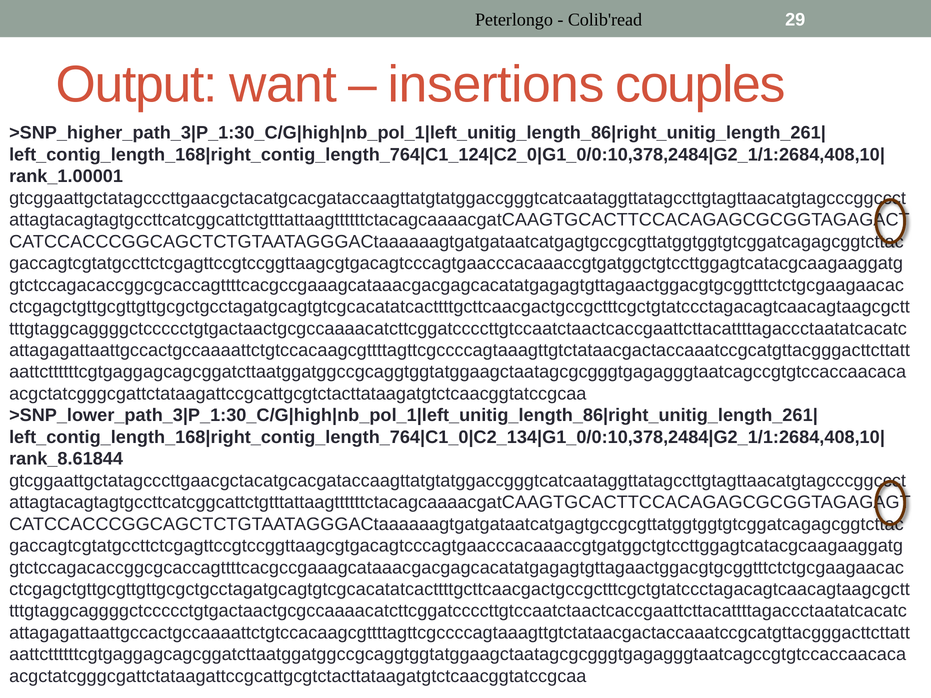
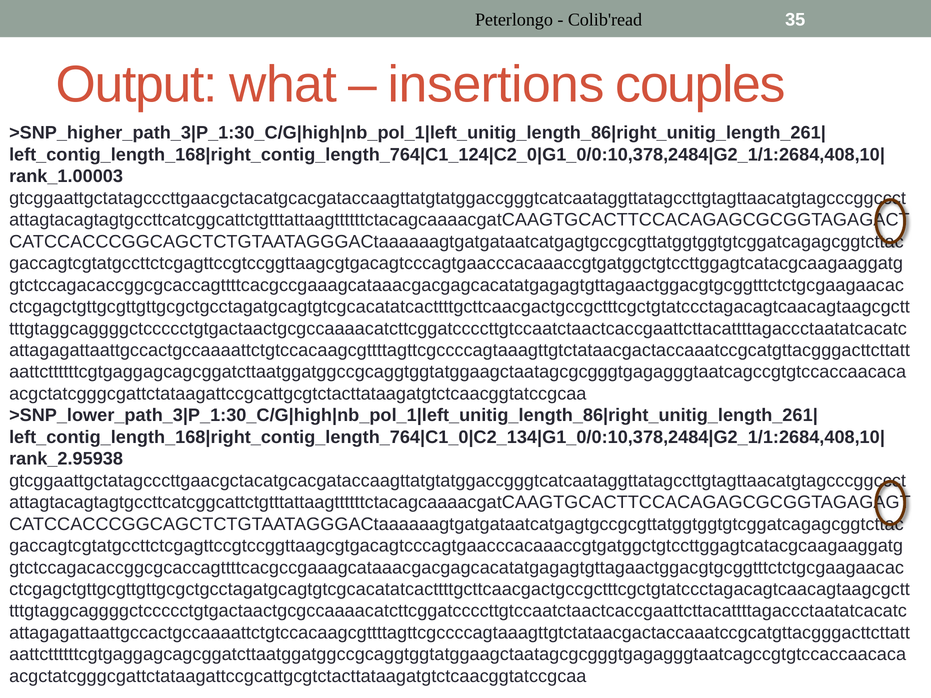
29: 29 -> 35 (795, 20)
want: want -> what (283, 85)
rank_1.00001: rank_1.00001 -> rank_1.00003 (66, 177)
rank_8.61844: rank_8.61844 -> rank_2.95938 (66, 459)
